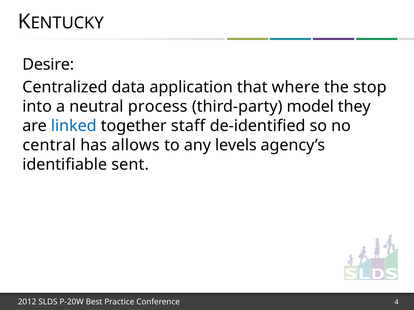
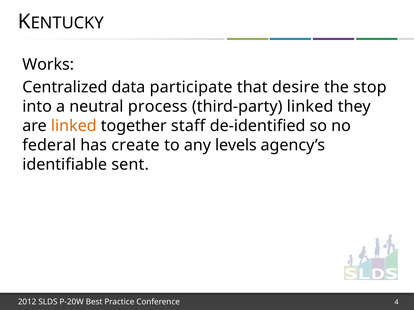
Desire: Desire -> Works (48, 65)
application: application -> participate (191, 87)
where: where -> desire (296, 87)
third-party model: model -> linked (310, 107)
linked colour: blue -> orange (74, 126)
central: central -> federal (49, 145)
allows: allows -> create (135, 145)
